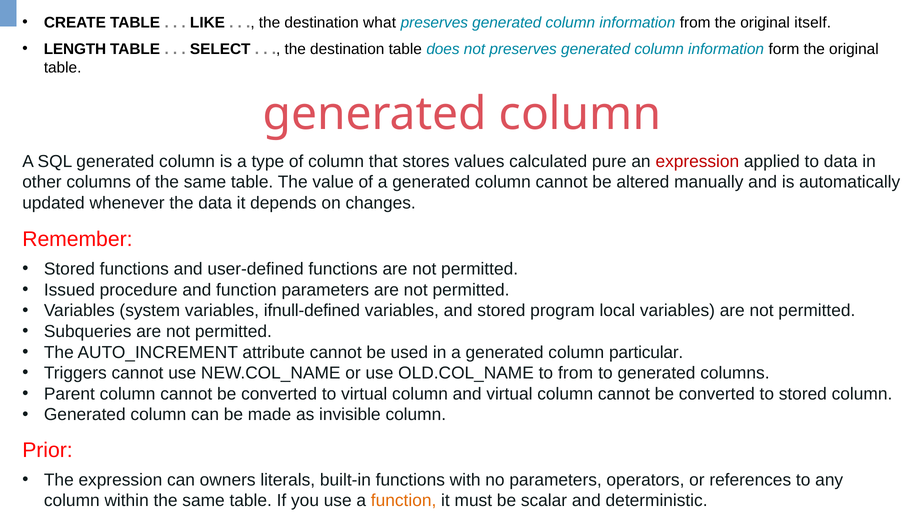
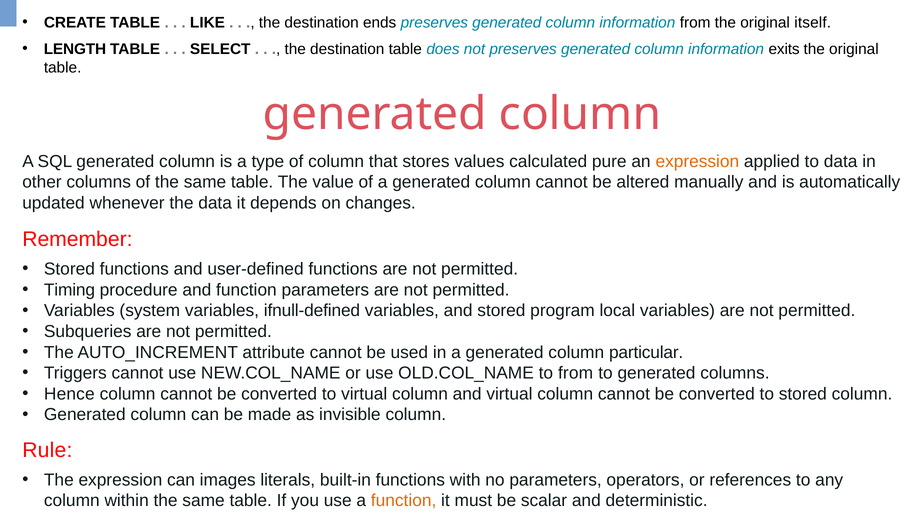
what: what -> ends (380, 23)
form: form -> exits (784, 49)
expression colour: red -> orange (697, 161)
Issued: Issued -> Timing (69, 290)
Parent: Parent -> Hence (69, 394)
Prior: Prior -> Rule (47, 450)
owners: owners -> images (228, 480)
